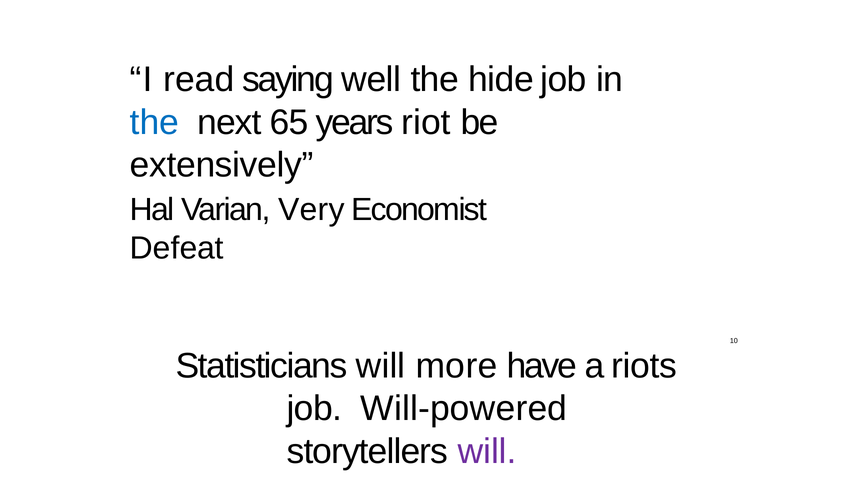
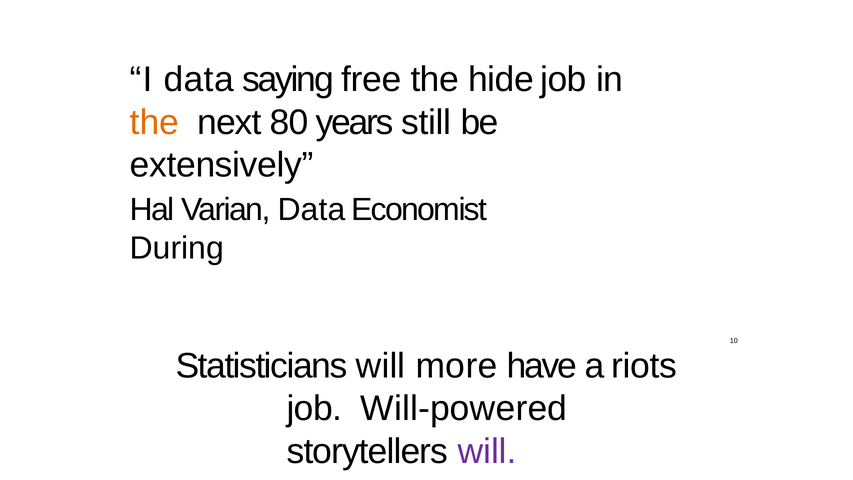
I read: read -> data (199, 80)
well: well -> free (371, 80)
the colour: blue -> orange (154, 122)
65: 65 -> 80 (289, 122)
riot: riot -> still (426, 122)
Varian Very: Very -> Data (312, 210)
Defeat: Defeat -> During (177, 248)
